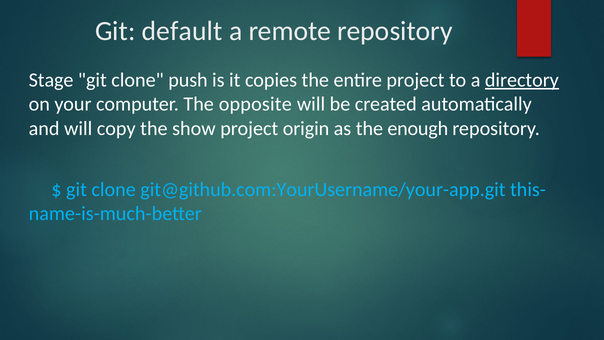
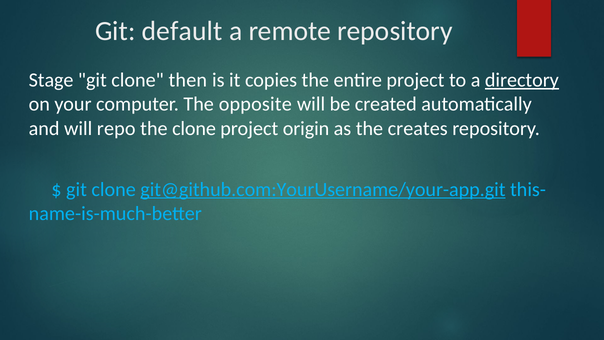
push: push -> then (188, 80)
copy: copy -> repo (116, 128)
the show: show -> clone (194, 128)
enough: enough -> creates (418, 128)
git@github.com:YourUsername/your-app.git underline: none -> present (323, 189)
